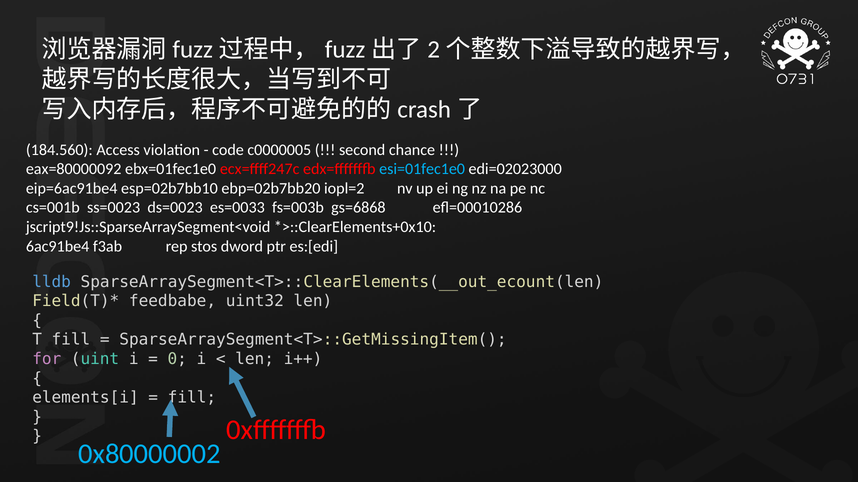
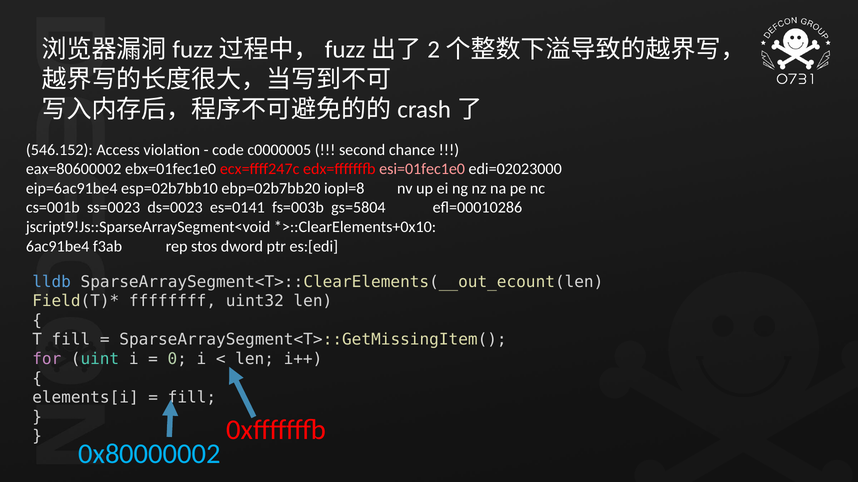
184.560: 184.560 -> 546.152 (59, 150)
eax=80000092: eax=80000092 -> eax=80600002 (74, 169)
esi=01fec1e0 colour: light blue -> pink (422, 169)
iopl=2: iopl=2 -> iopl=8 (344, 189)
es=0033: es=0033 -> es=0141 (237, 208)
gs=6868: gs=6868 -> gs=5804 (358, 208)
feedbabe: feedbabe -> ffffffff (173, 302)
